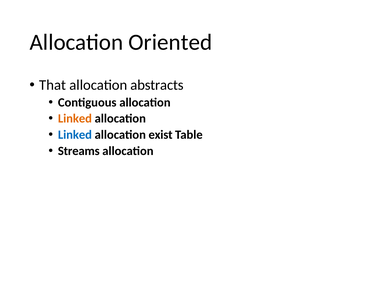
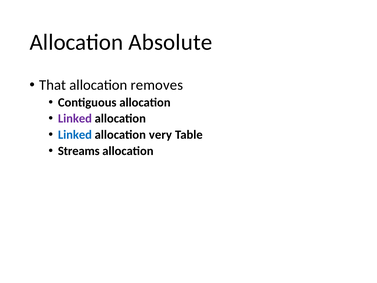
Oriented: Oriented -> Absolute (170, 42)
abstracts: abstracts -> removes (157, 85)
Linked colour: orange -> purple (75, 118)
exist: exist -> very (160, 135)
